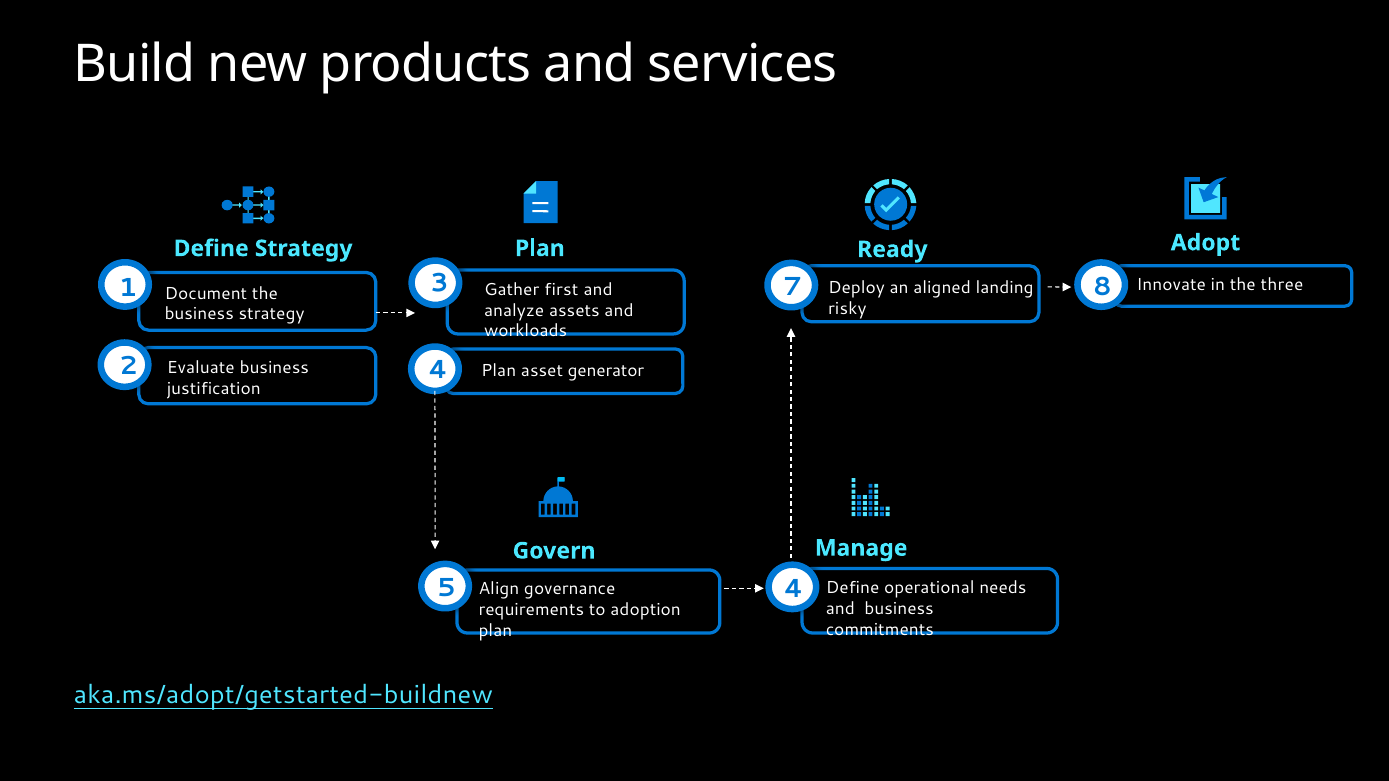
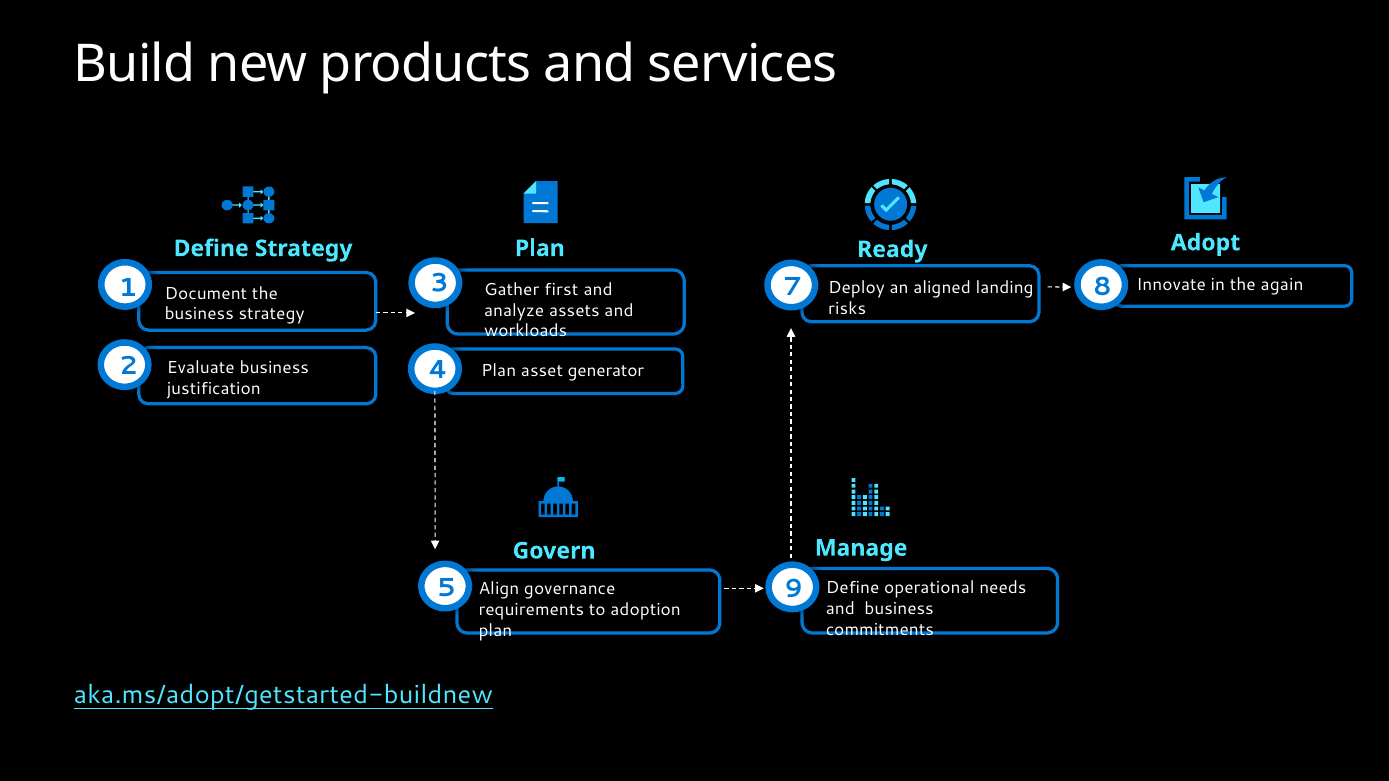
three: three -> again (1282, 285)
risky: risky -> risks (847, 309)
5 4: 4 -> 9 (794, 589)
